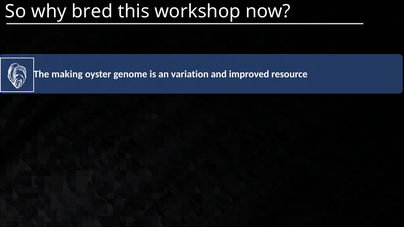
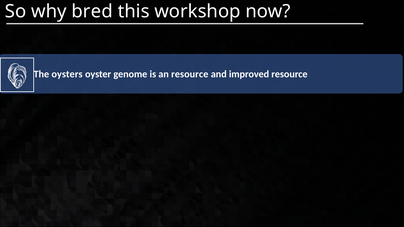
making: making -> oysters (67, 74)
an variation: variation -> resource (190, 74)
